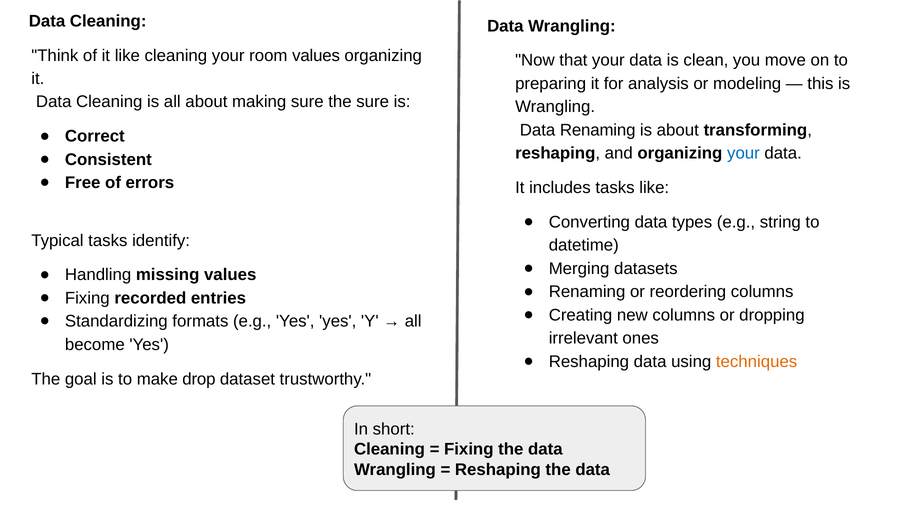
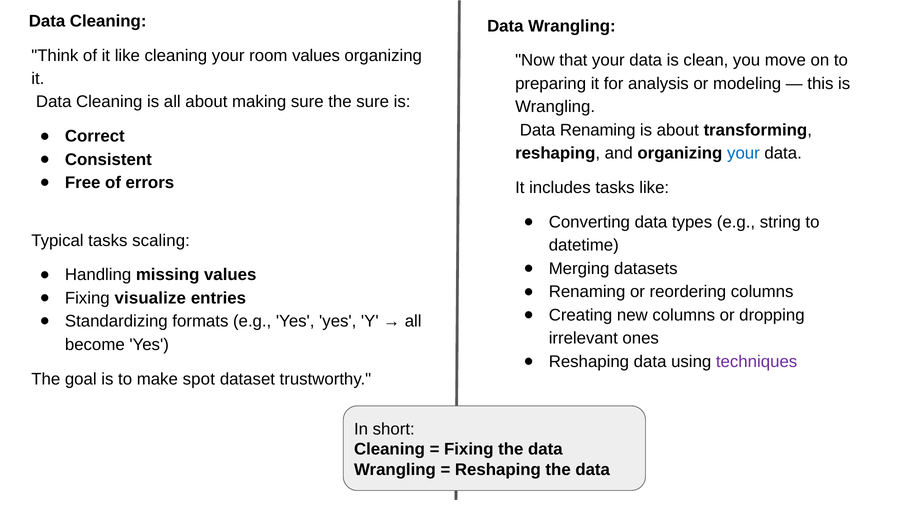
identify: identify -> scaling (161, 240)
recorded: recorded -> visualize (150, 298)
techniques colour: orange -> purple (757, 361)
drop: drop -> spot (199, 379)
